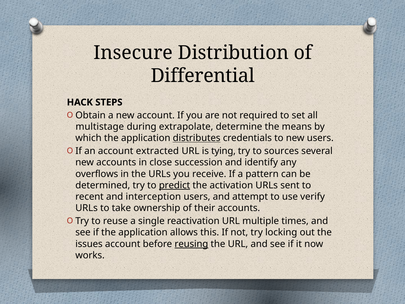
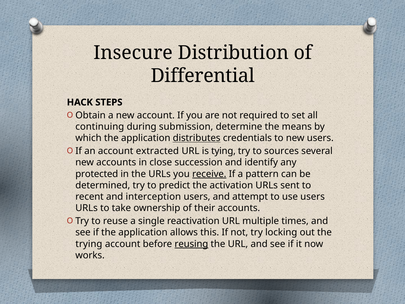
multistage: multistage -> continuing (100, 127)
extrapolate: extrapolate -> submission (186, 127)
overflows: overflows -> protected (97, 174)
receive underline: none -> present (209, 174)
predict underline: present -> none (175, 185)
use verify: verify -> users (313, 197)
issues: issues -> trying (89, 244)
